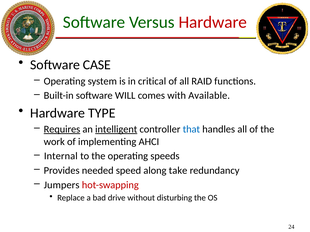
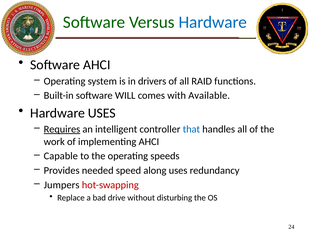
Hardware colour: red -> blue (213, 22)
Software CASE: CASE -> AHCI (97, 65)
critical: critical -> drivers (152, 81)
Hardware TYPE: TYPE -> USES (102, 113)
intelligent underline: present -> none (116, 130)
Internal: Internal -> Capable (61, 156)
along take: take -> uses (178, 171)
